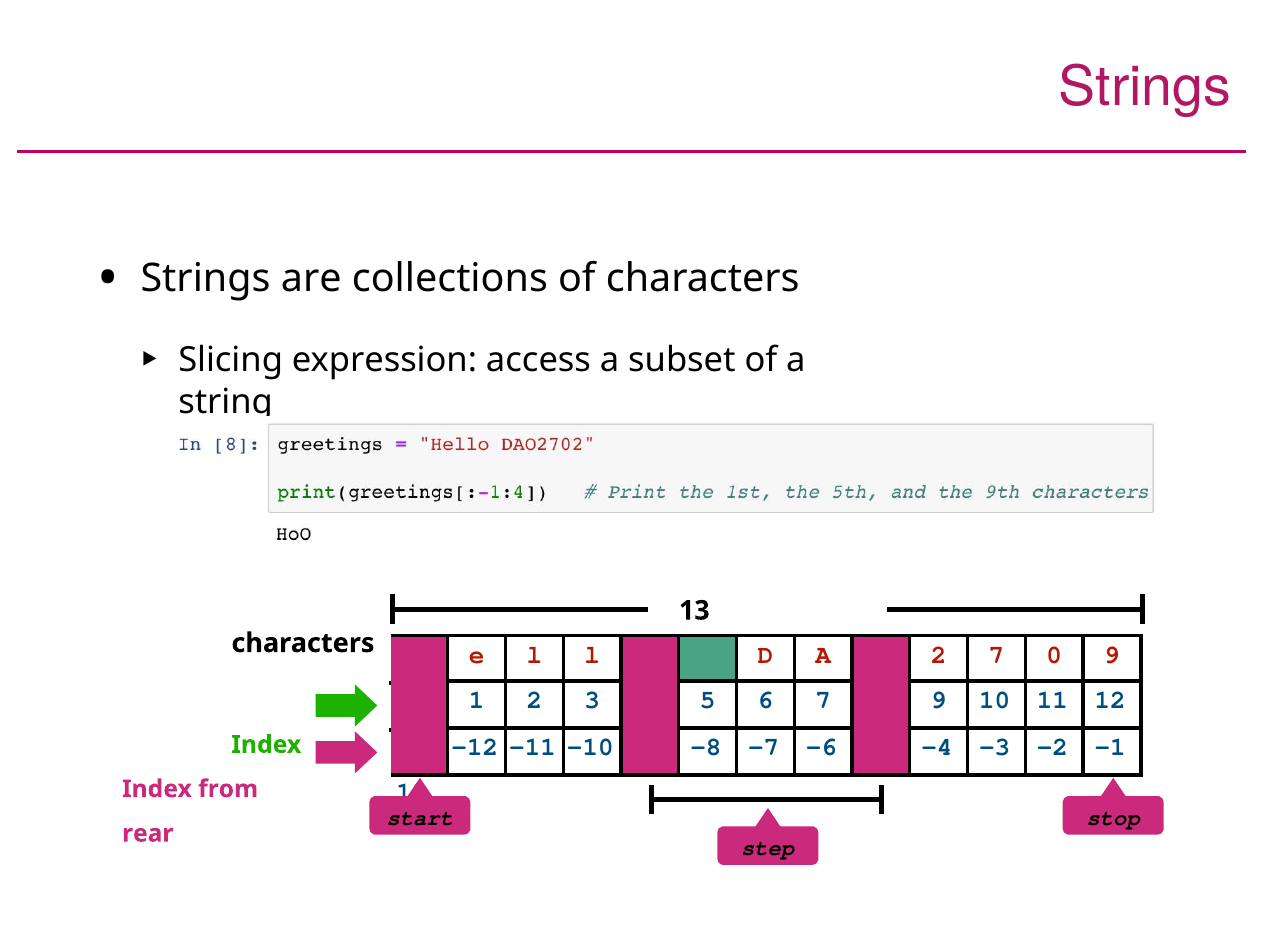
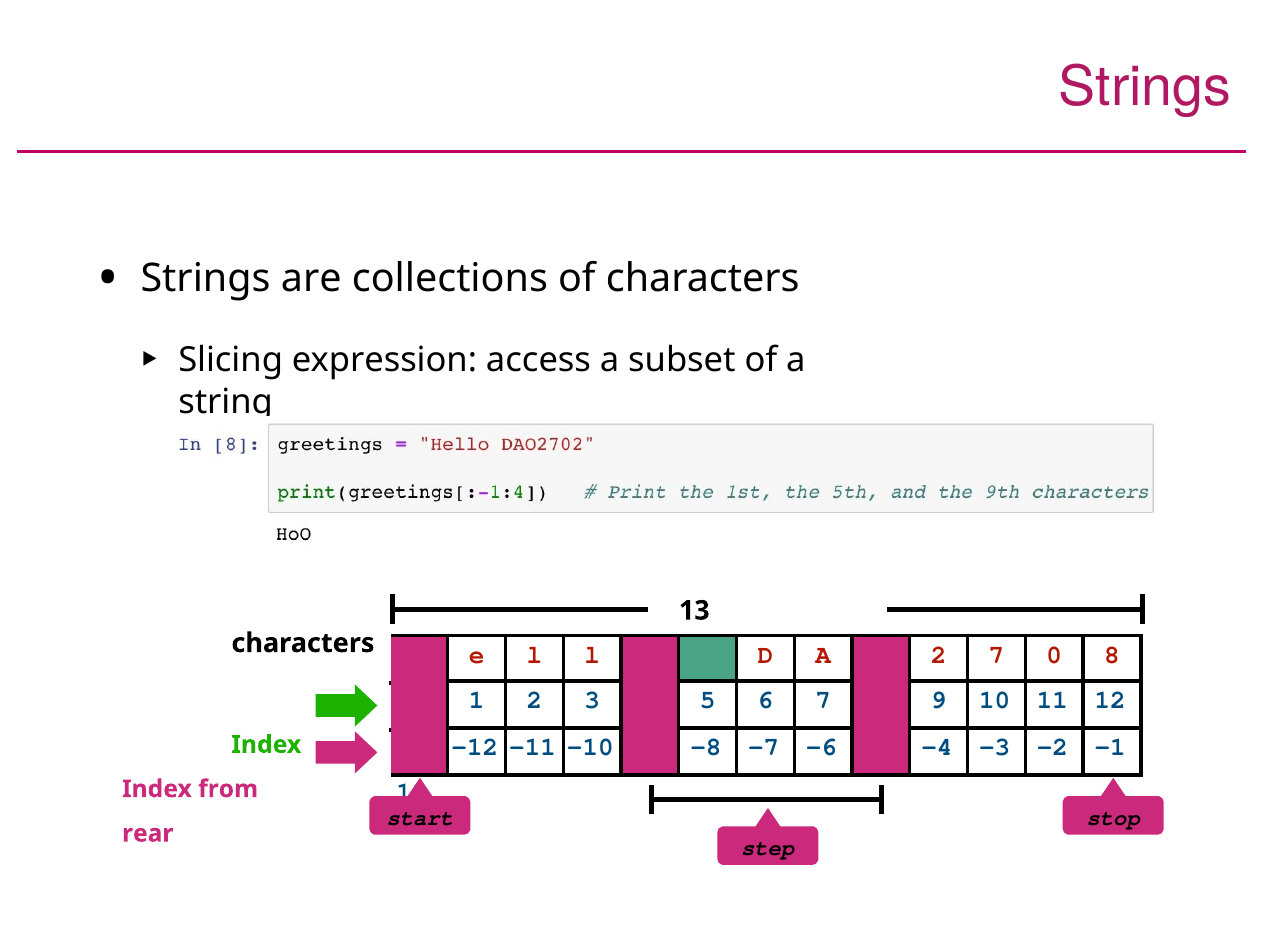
0 9: 9 -> 8 (1112, 655)
